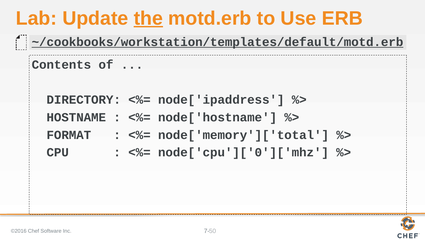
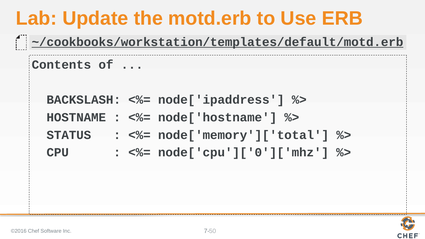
the underline: present -> none (148, 18)
DIRECTORY: DIRECTORY -> BACKSLASH (84, 100)
FORMAT: FORMAT -> STATUS (69, 135)
